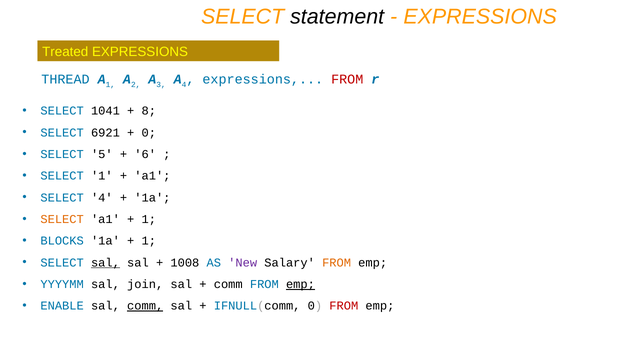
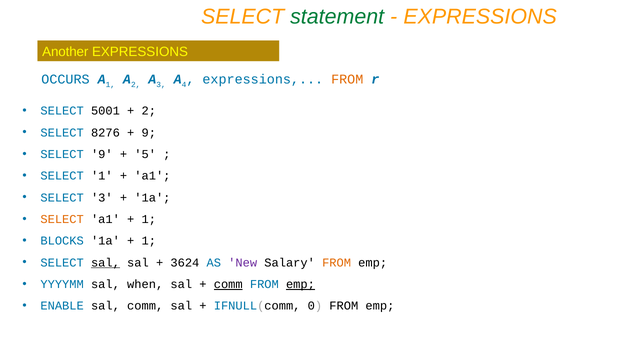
statement colour: black -> green (337, 17)
Treated: Treated -> Another (65, 52)
THREAD: THREAD -> OCCURS (65, 80)
FROM colour: red -> orange (347, 80)
1041: 1041 -> 5001 (105, 111)
8: 8 -> 2 (149, 111)
6921: 6921 -> 8276 (105, 133)
0: 0 -> 9 (149, 133)
SELECT 5: 5 -> 9 (102, 154)
6: 6 -> 5 (145, 154)
SELECT 4: 4 -> 3 (102, 198)
1008: 1008 -> 3624 (185, 263)
join: join -> when (145, 284)
comm underline: none -> present (228, 284)
comm underline: present -> none (145, 306)
FROM colour: red -> black (344, 306)
